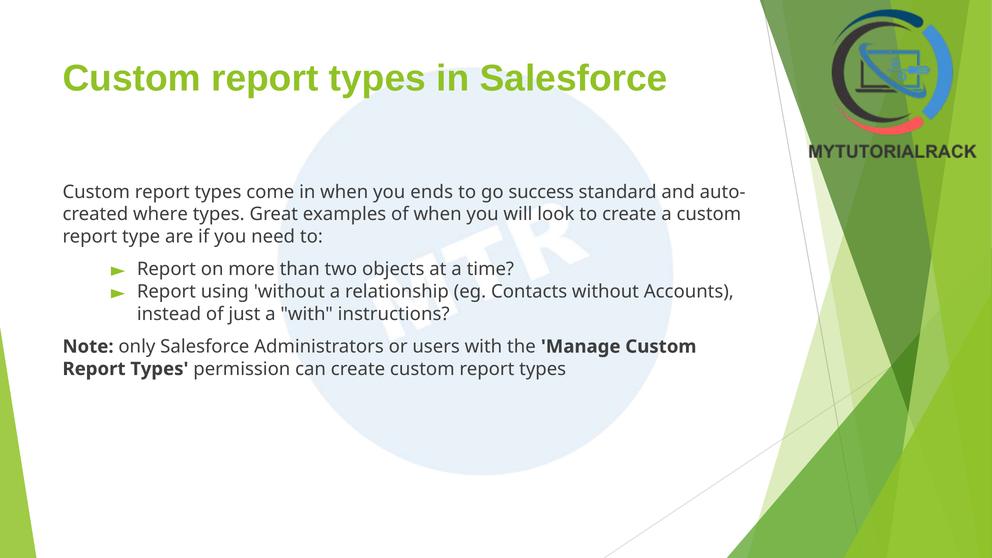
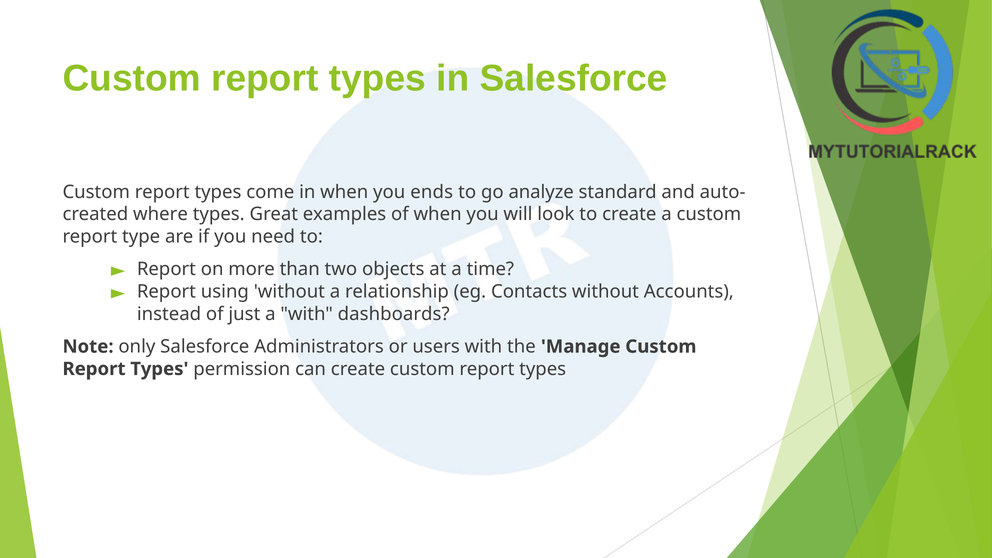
success: success -> analyze (541, 192)
instructions: instructions -> dashboards (394, 314)
